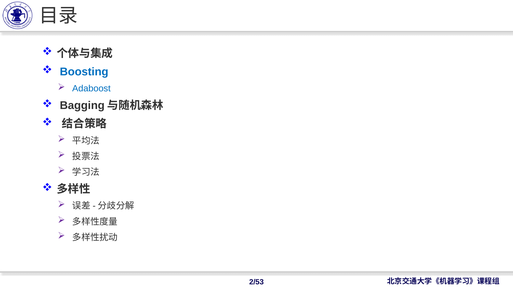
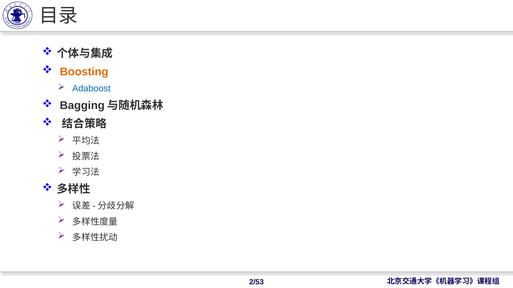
Boosting colour: blue -> orange (84, 72)
